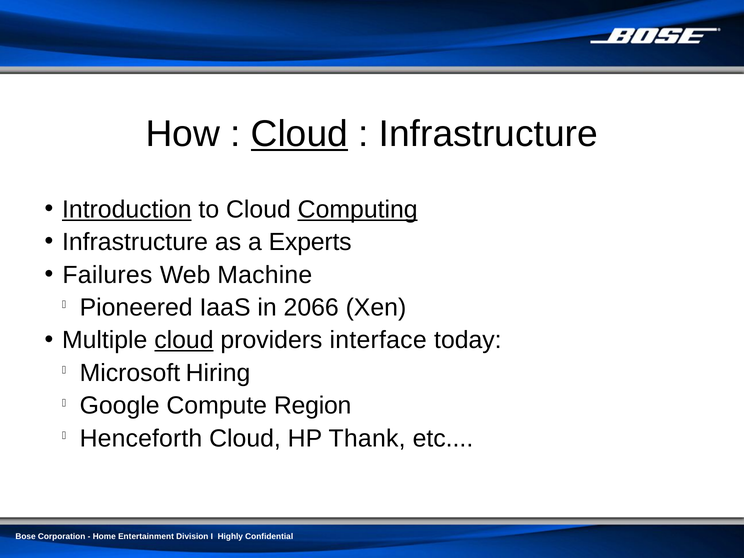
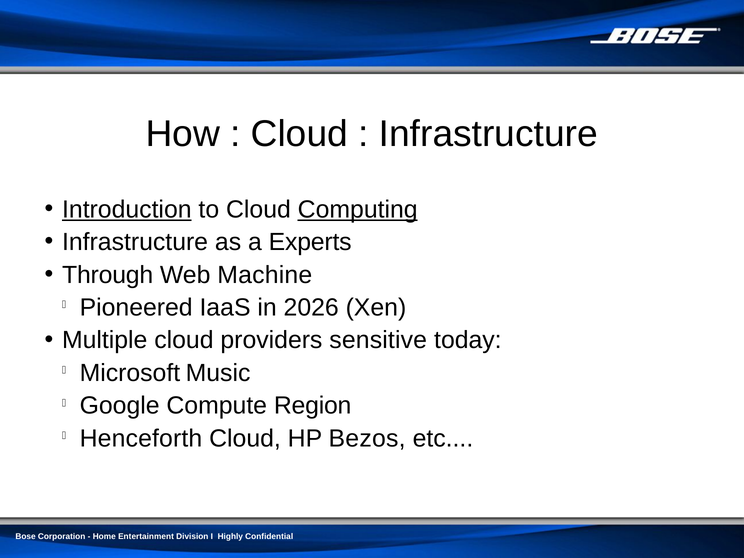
Cloud underline: present -> none (299, 134)
Failures: Failures -> Through (108, 275)
2066: 2066 -> 2026 (311, 308)
cloud underline: present -> none (184, 340)
interface: interface -> sensitive (378, 340)
Hiring: Hiring -> Music (218, 373)
Thank: Thank -> Bezos (367, 438)
